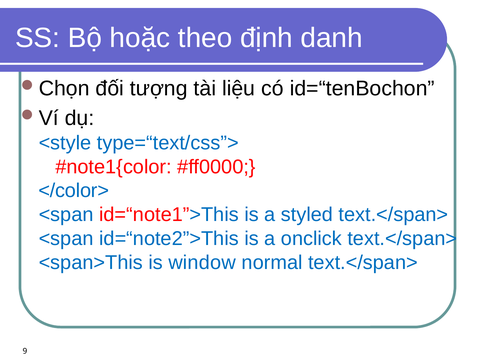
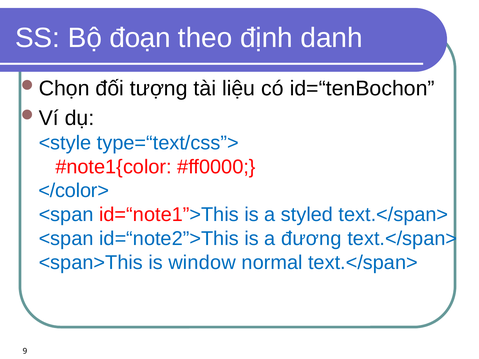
hoặc: hoặc -> đoạn (140, 38)
onclick: onclick -> đương (311, 239)
